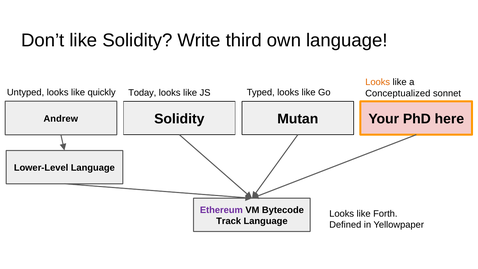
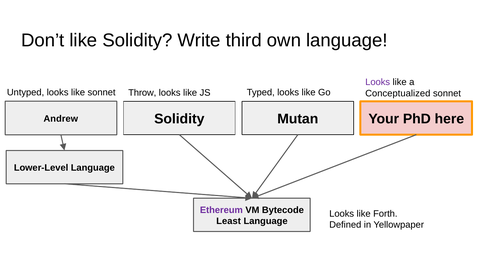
Looks colour: orange -> purple (378, 82)
like quickly: quickly -> sonnet (102, 92)
Today: Today -> Throw (142, 93)
Track: Track -> Least (229, 221)
